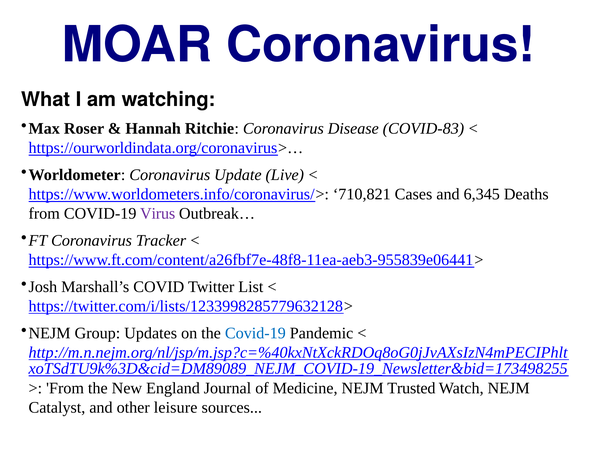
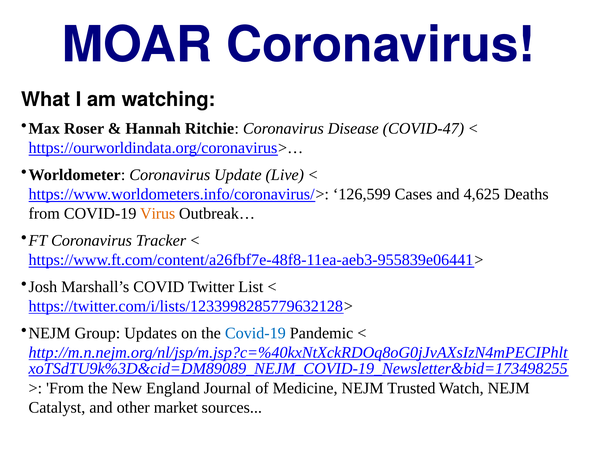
COVID-83: COVID-83 -> COVID-47 (423, 128)
710,821: 710,821 -> 126,599 (362, 194)
6,345: 6,345 -> 4,625 (482, 194)
Virus colour: purple -> orange (158, 213)
leisure: leisure -> market (176, 407)
